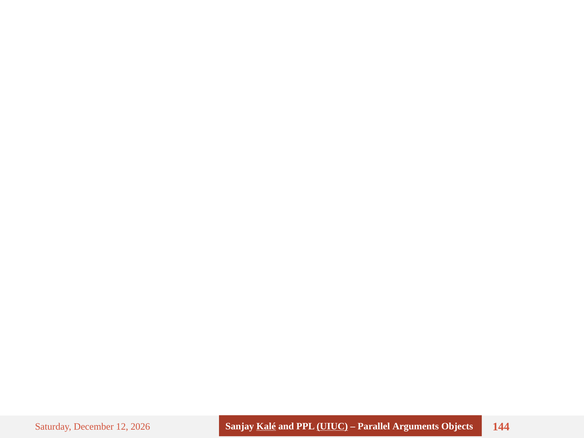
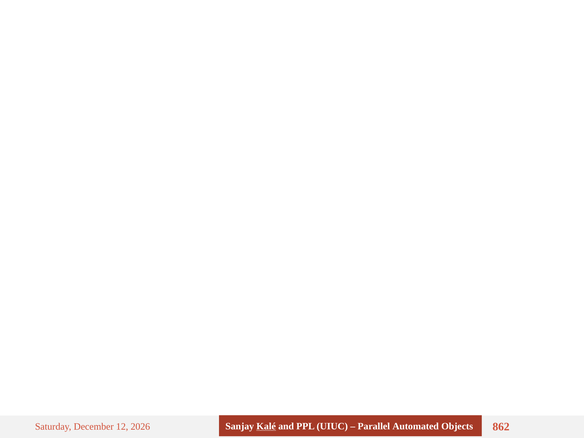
UIUC underline: present -> none (332, 426)
Arguments: Arguments -> Automated (416, 426)
144: 144 -> 862 (501, 427)
